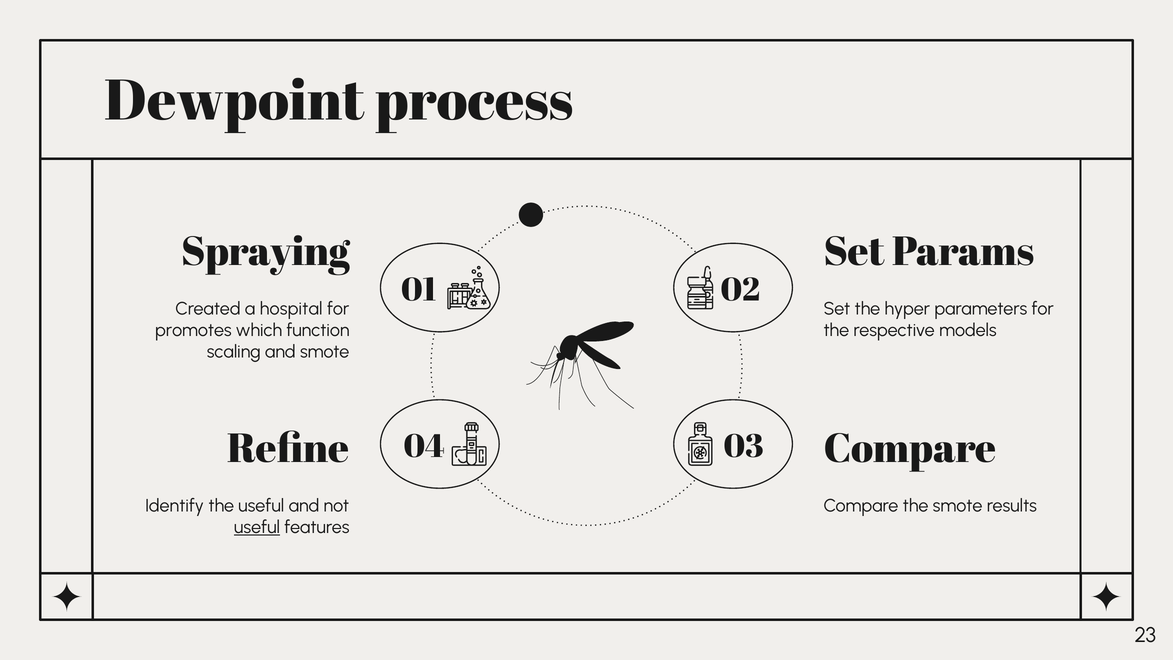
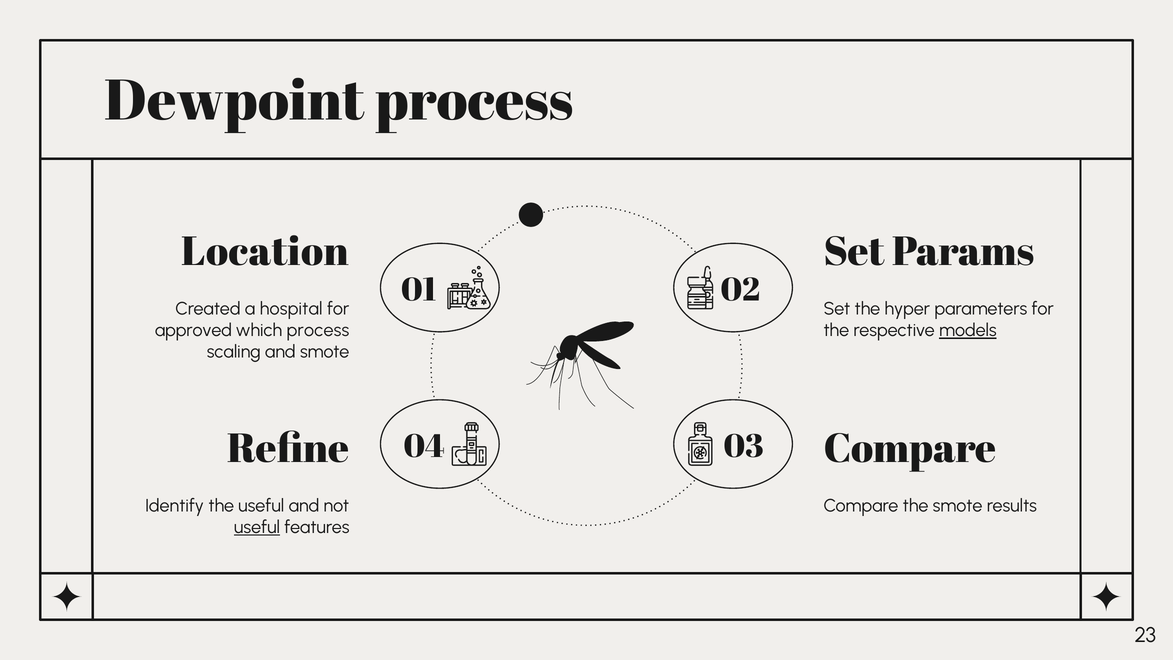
Spraying: Spraying -> Location (265, 252)
promotes: promotes -> approved (193, 330)
which function: function -> process (318, 330)
models underline: none -> present (968, 330)
